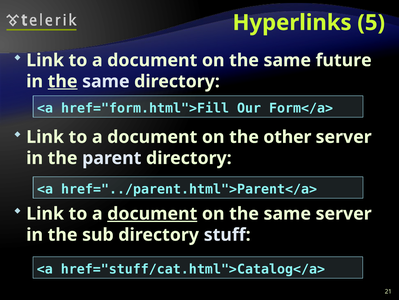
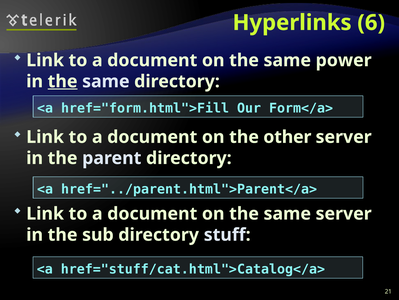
5: 5 -> 6 (371, 23)
future: future -> power (344, 60)
document underline: present -> none (152, 213)
